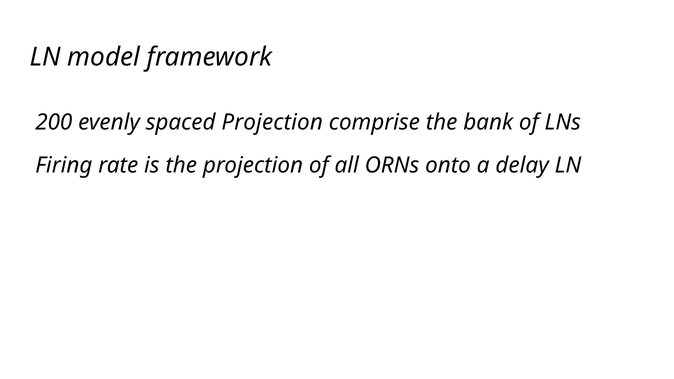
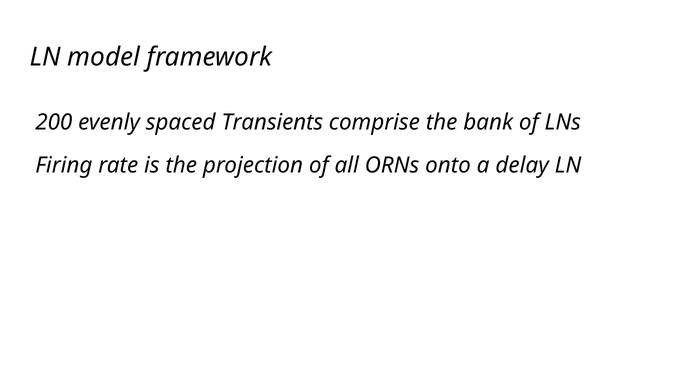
spaced Projection: Projection -> Transients (272, 122)
